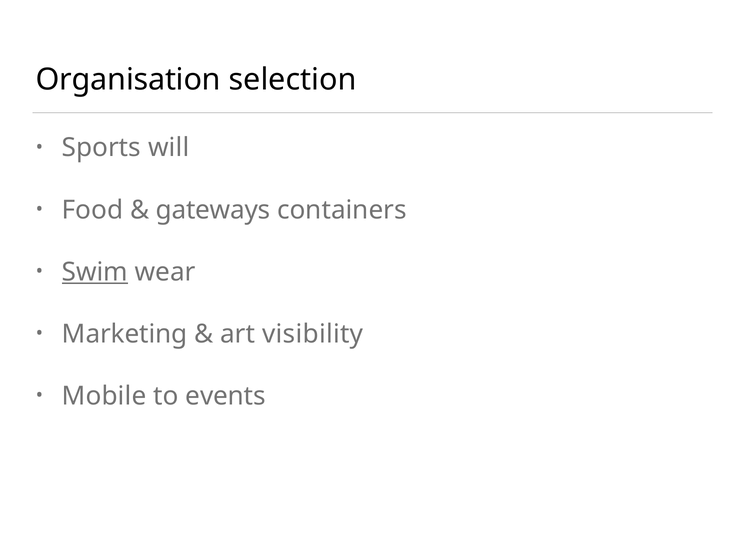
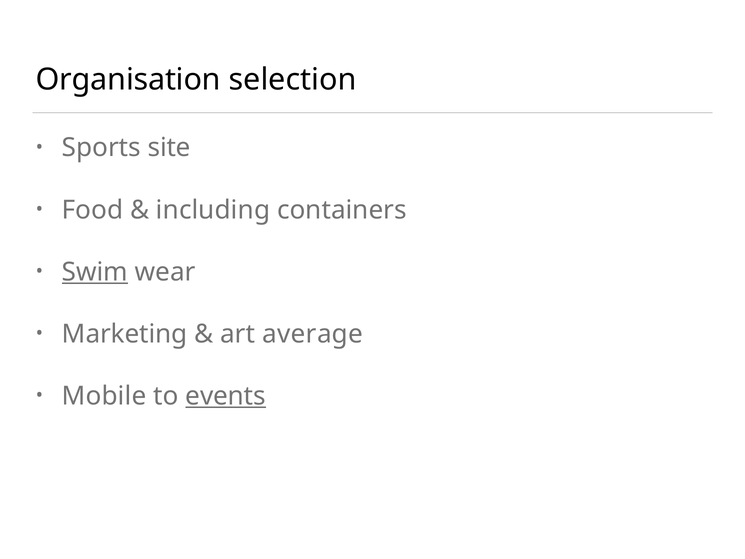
will: will -> site (169, 148)
gateways: gateways -> including (213, 210)
visibility: visibility -> average (313, 334)
events underline: none -> present (226, 396)
